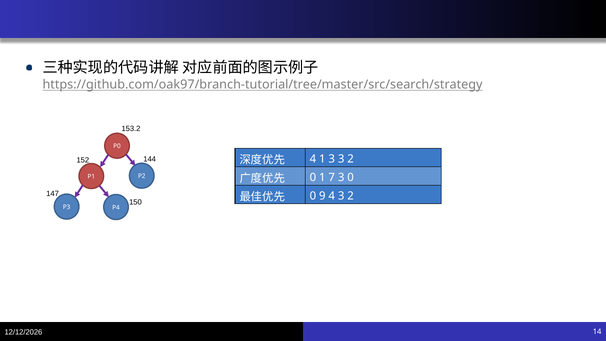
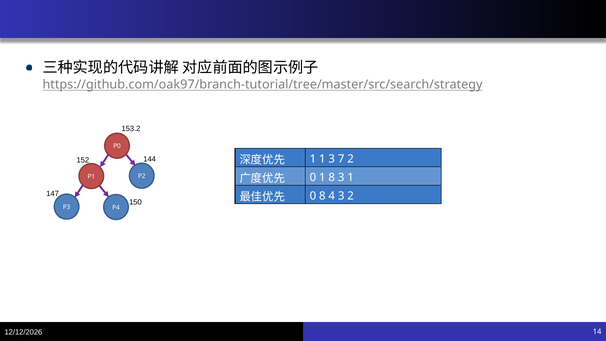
4: 4 -> 1 (313, 159)
3 3: 3 -> 7 (341, 159)
1 7: 7 -> 8 (332, 177)
3 0: 0 -> 1 (351, 177)
0 9: 9 -> 8 (322, 196)
